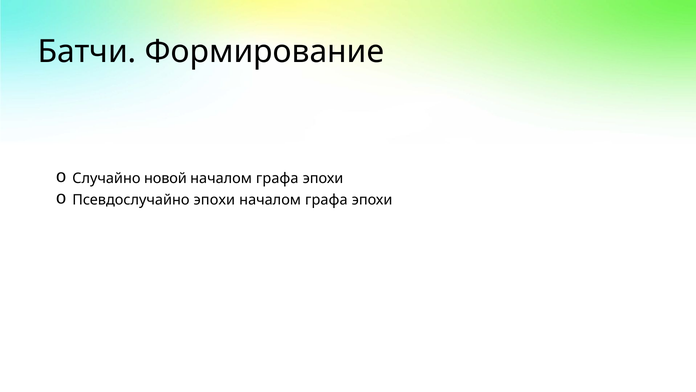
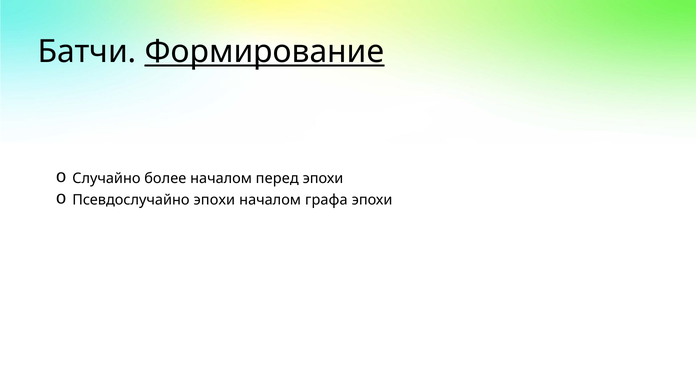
Формирование underline: none -> present (265, 52)
новой: новой -> более (165, 178)
графа: графа -> перед (277, 178)
